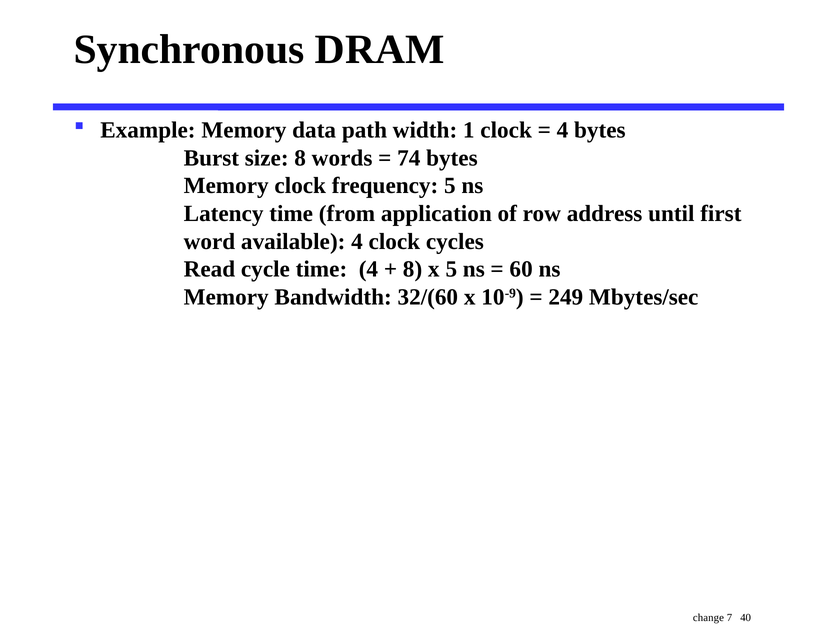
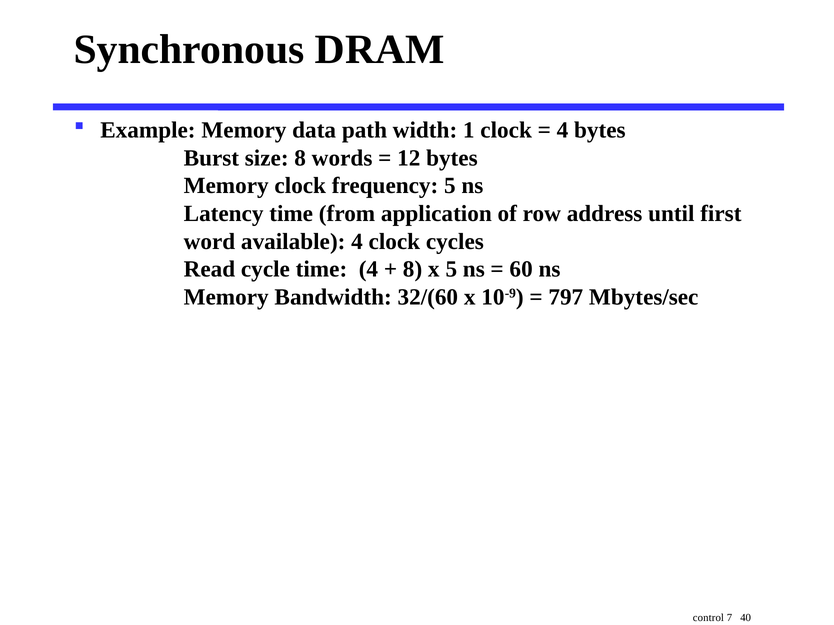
74: 74 -> 12 (409, 158)
249: 249 -> 797 (566, 297)
change: change -> control (708, 618)
